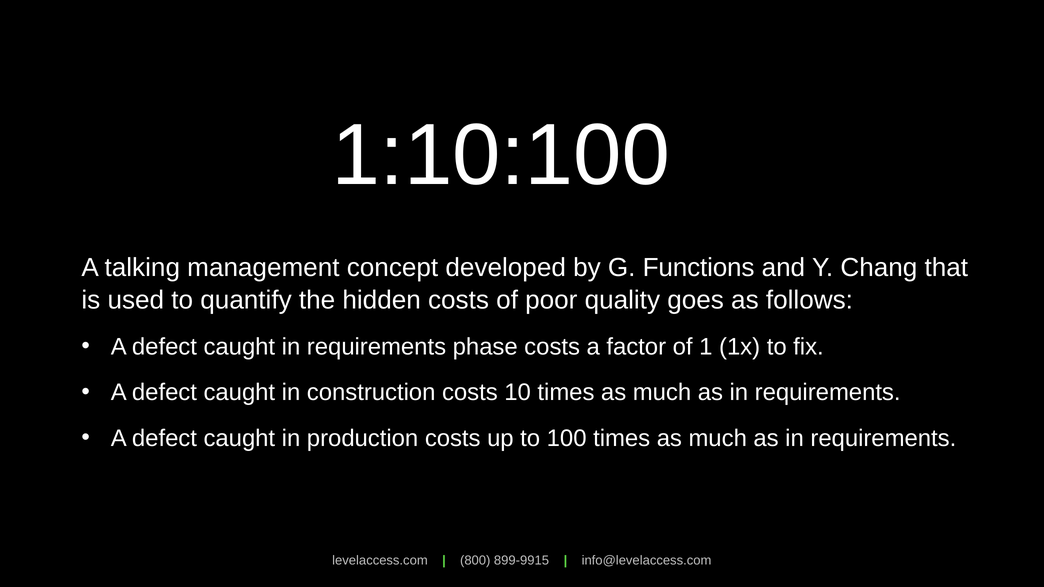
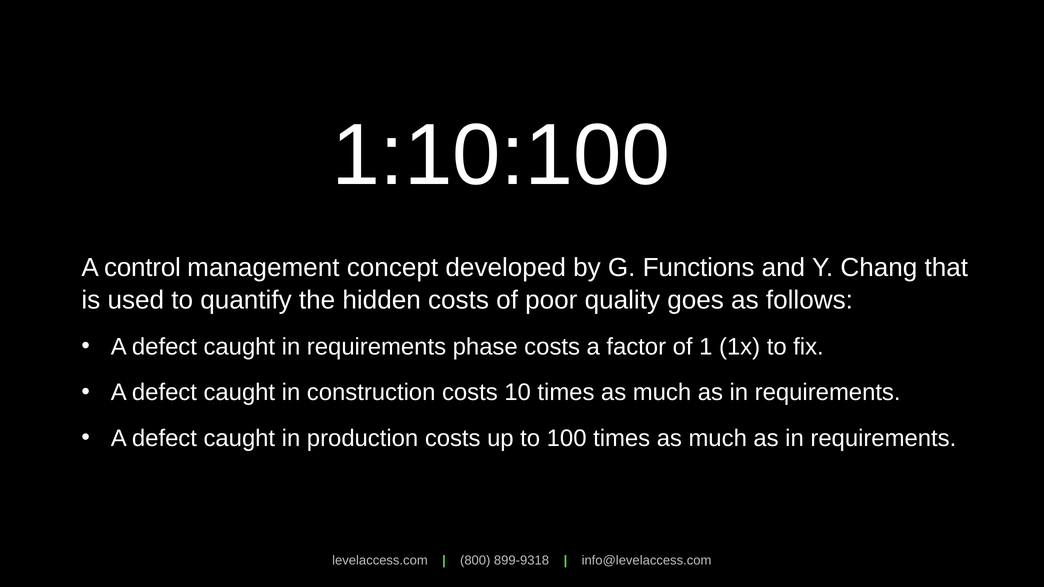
talking: talking -> control (142, 268)
899-9915: 899-9915 -> 899-9318 (521, 561)
